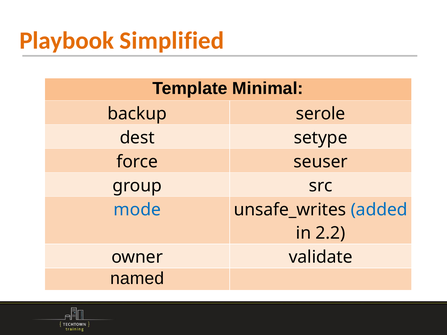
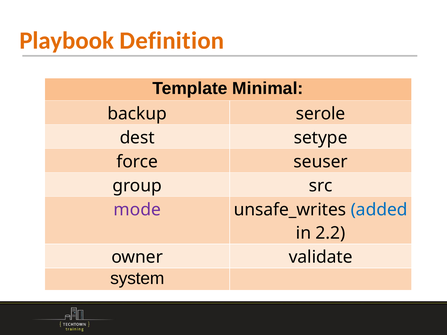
Simplified: Simplified -> Definition (172, 41)
mode colour: blue -> purple (137, 210)
named: named -> system (137, 279)
